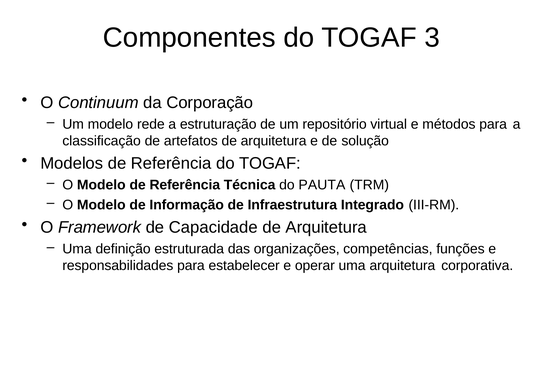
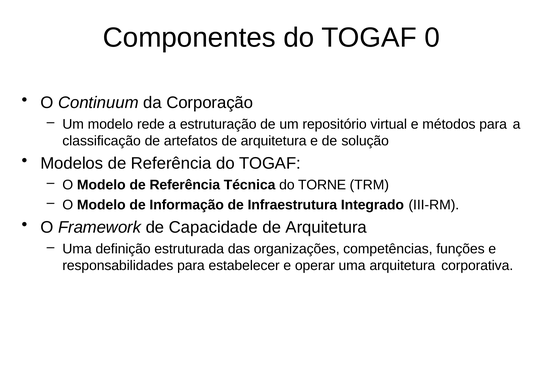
3: 3 -> 0 (432, 38)
PAUTA: PAUTA -> TORNE (322, 185)
